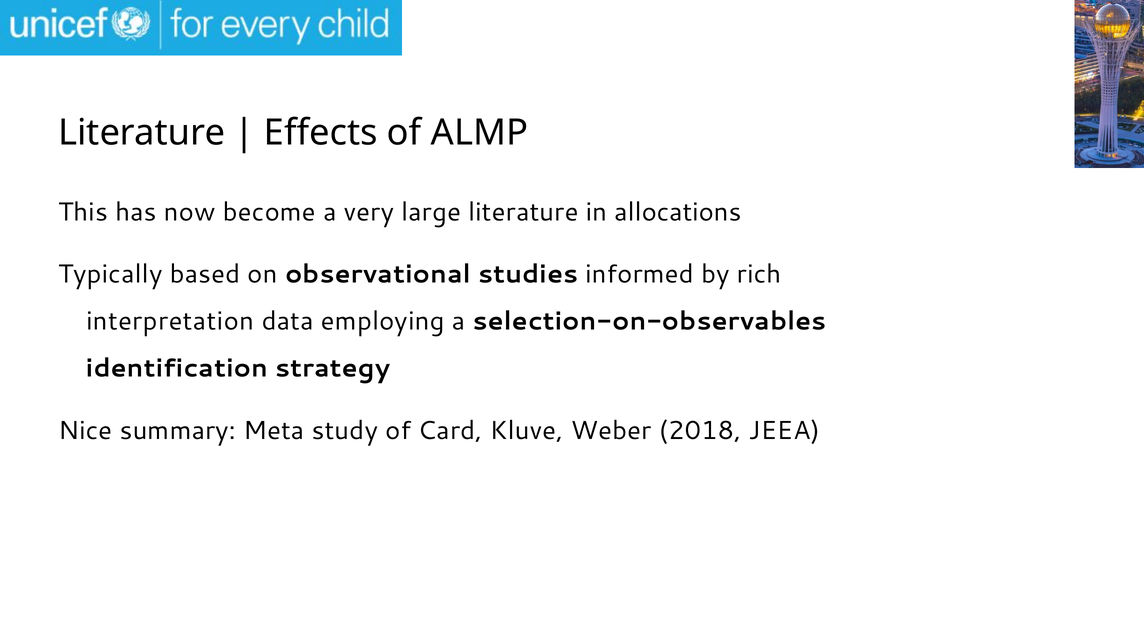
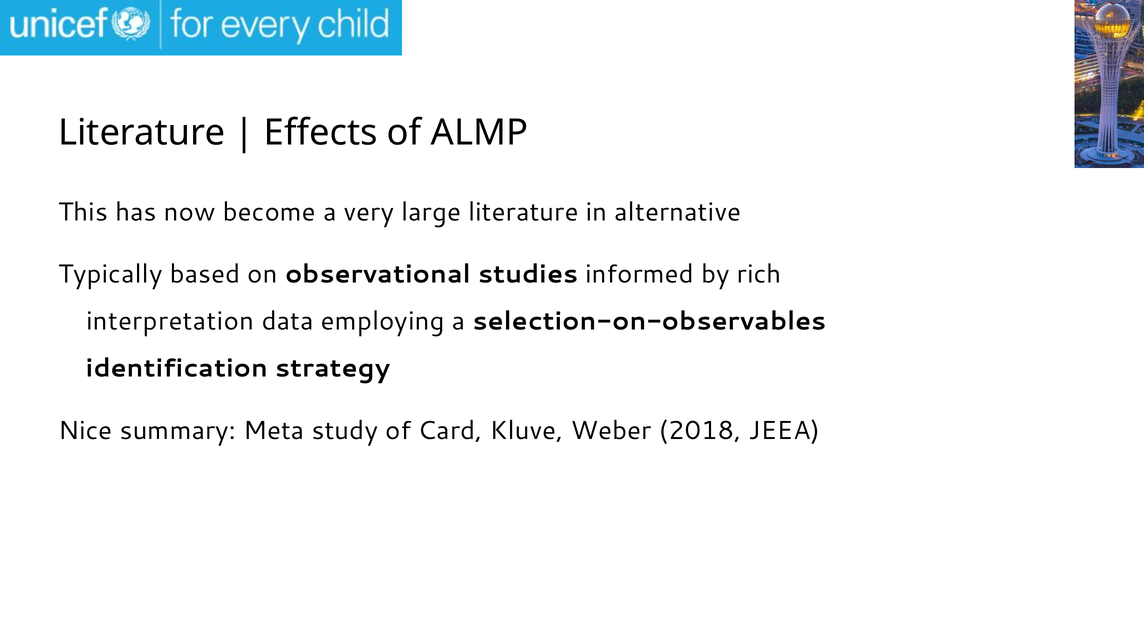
allocations: allocations -> alternative (678, 212)
